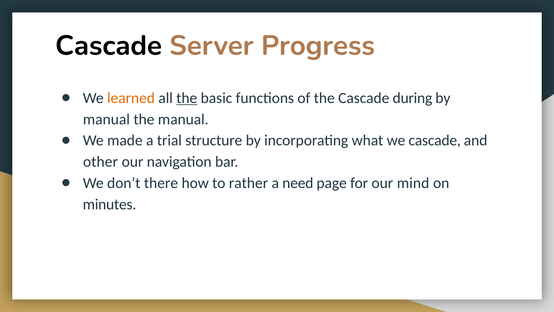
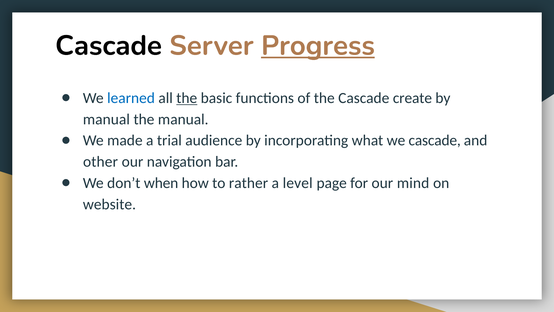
Progress underline: none -> present (318, 46)
learned colour: orange -> blue (131, 98)
during: during -> create (412, 98)
structure: structure -> audience (214, 140)
there: there -> when (161, 183)
need: need -> level (298, 183)
minutes: minutes -> website (109, 204)
